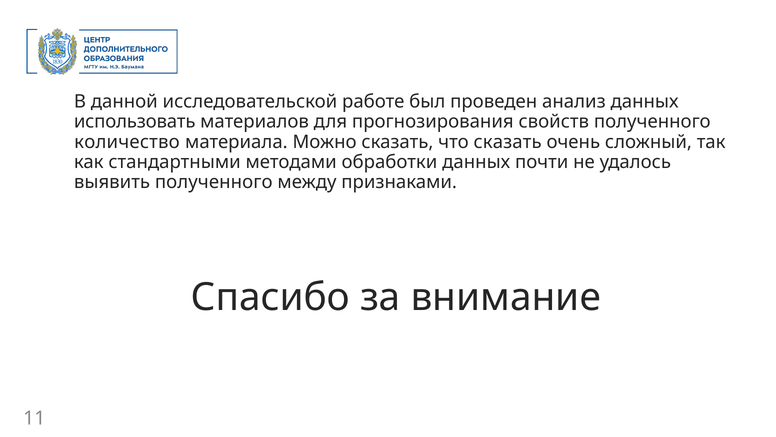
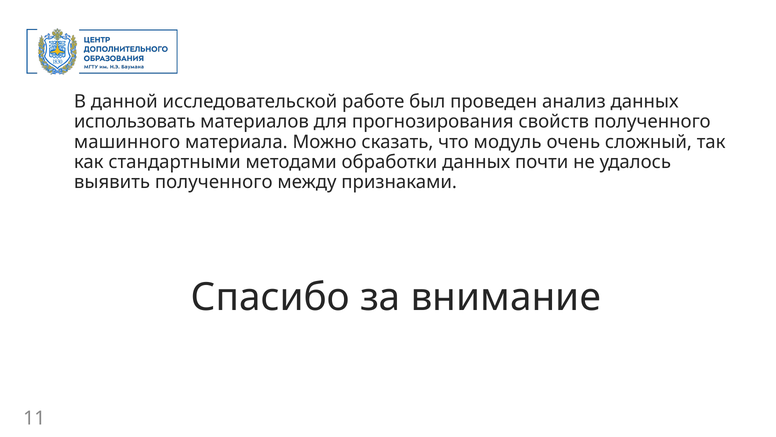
количество: количество -> машинного (127, 142)
что сказать: сказать -> модуль (508, 142)
